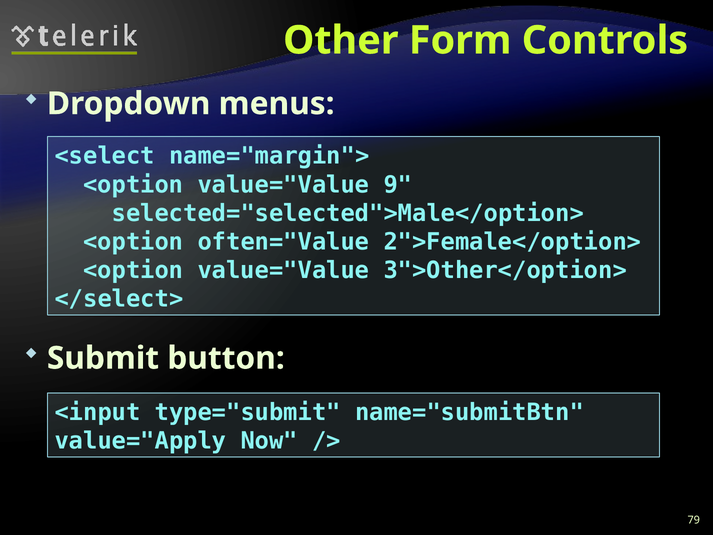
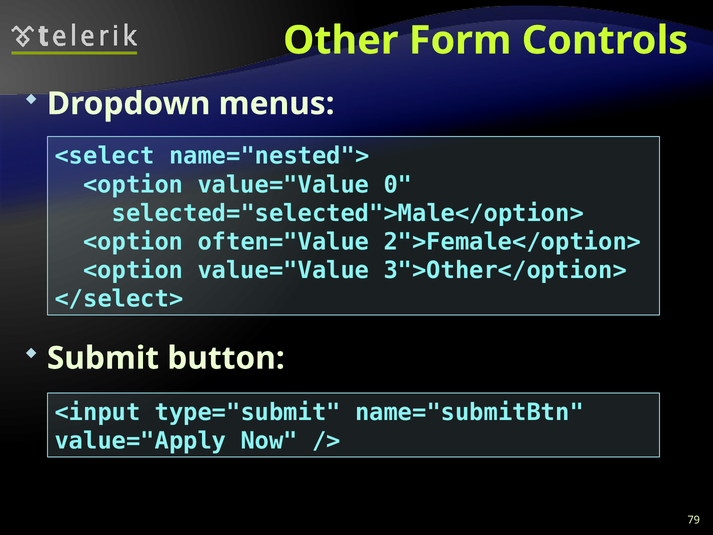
name="margin">: name="margin"> -> name="nested"> (269, 156)
9: 9 -> 0 (398, 185)
